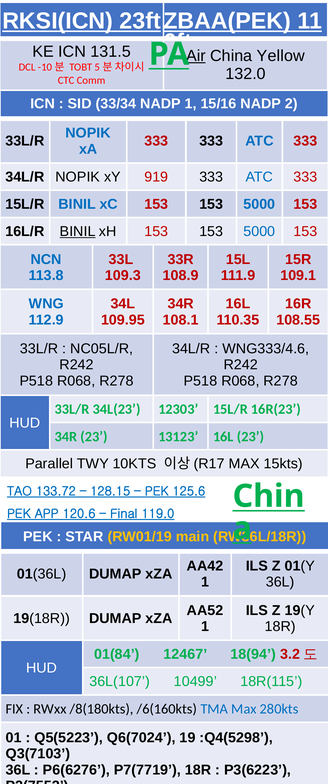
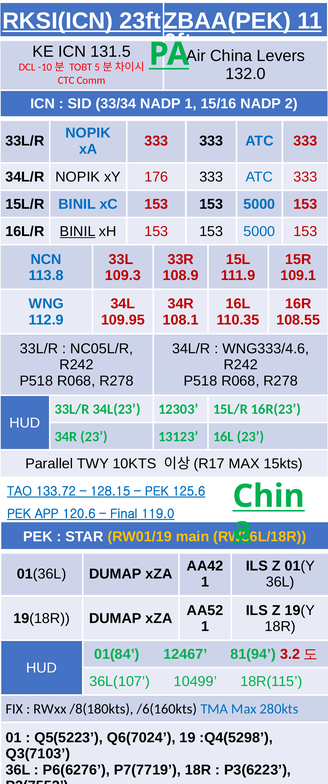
Air underline: present -> none (196, 56)
Yellow: Yellow -> Levers (281, 56)
919: 919 -> 176 (156, 177)
18(94: 18(94 -> 81(94 (253, 655)
